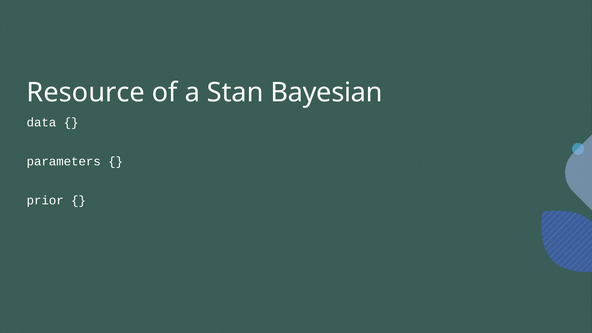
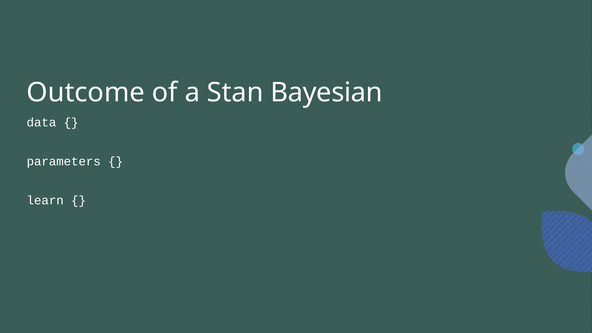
Resource: Resource -> Outcome (86, 93)
prior: prior -> learn (45, 200)
